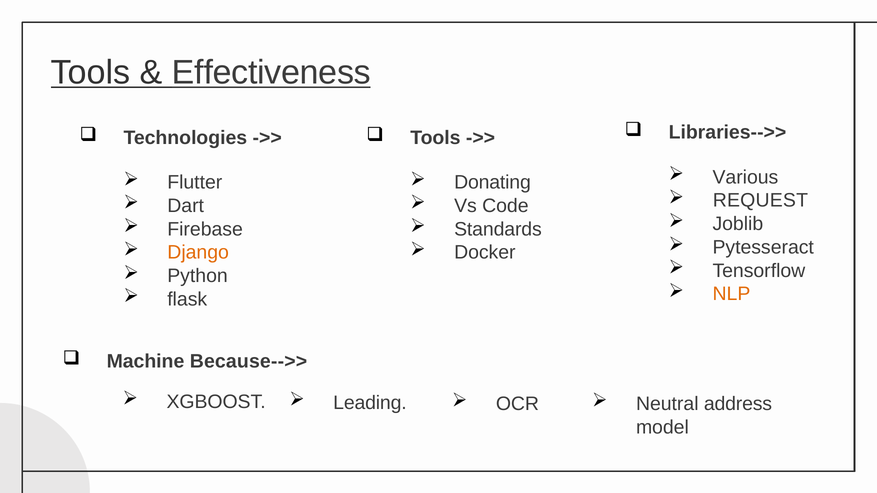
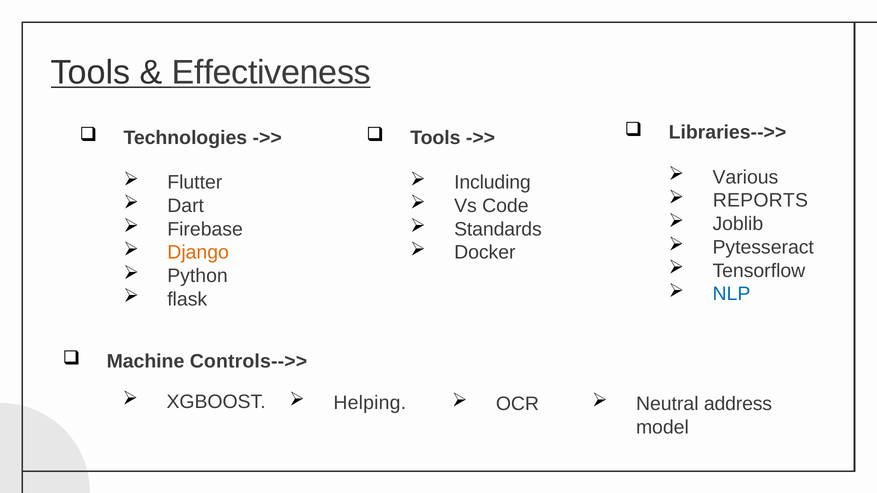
Donating: Donating -> Including (492, 183)
REQUEST: REQUEST -> REPORTS (760, 201)
NLP colour: orange -> blue (731, 294)
Because-->>: Because-->> -> Controls-->> (248, 361)
Leading: Leading -> Helping (370, 403)
